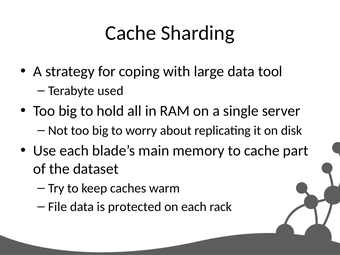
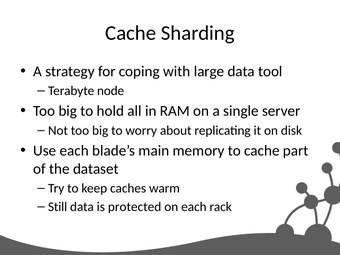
used: used -> node (111, 91)
File: File -> Still (58, 207)
